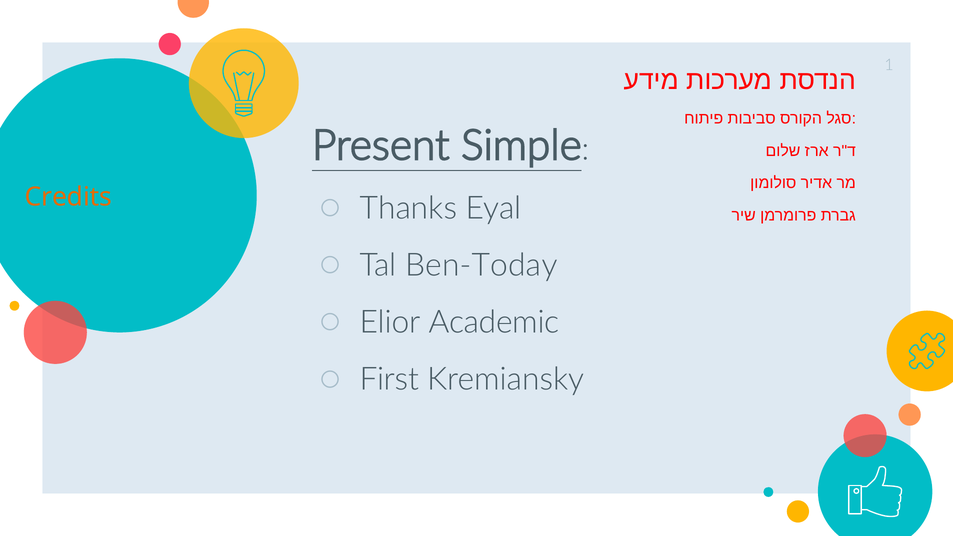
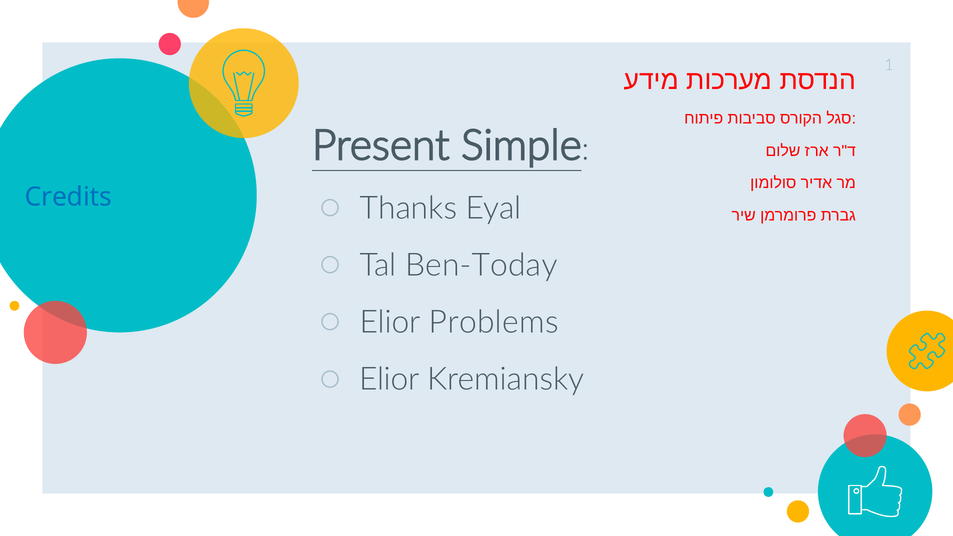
Credits colour: orange -> blue (68, 197)
Academic: Academic -> Problems (494, 322)
First: First -> Elior (389, 380)
